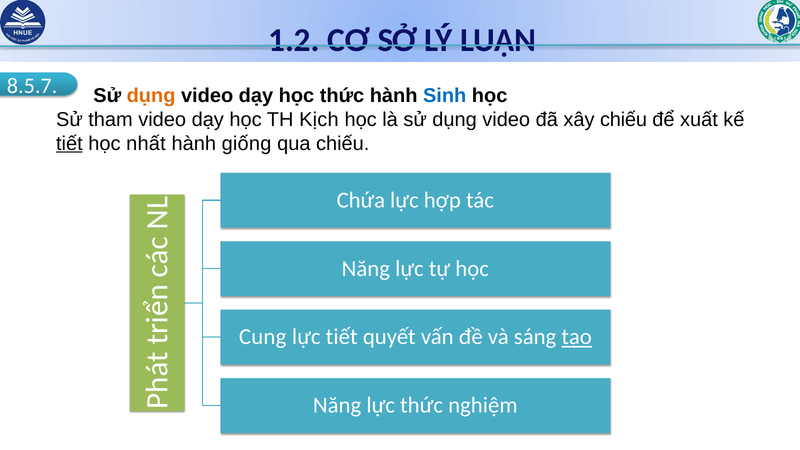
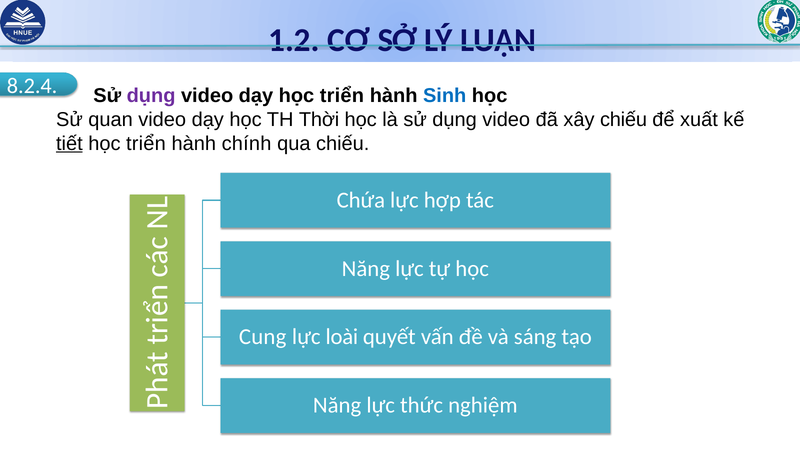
8.5.7: 8.5.7 -> 8.2.4 (32, 86)
dụng colour: orange -> purple (151, 95)
dạy học thức: thức -> triển (342, 95)
tham: tham -> quan (111, 119)
Kịch: Kịch -> Thời (319, 119)
nhất: nhất -> triển (146, 143)
giống: giống -> chính (247, 143)
lực tiết: tiết -> loài (342, 337)
tạo underline: present -> none (577, 337)
